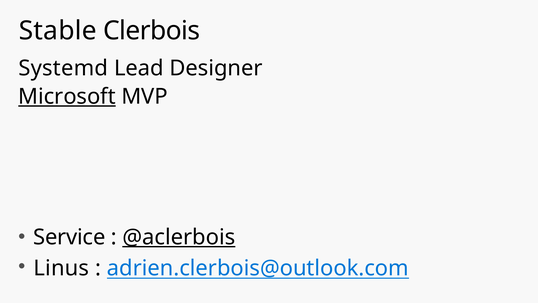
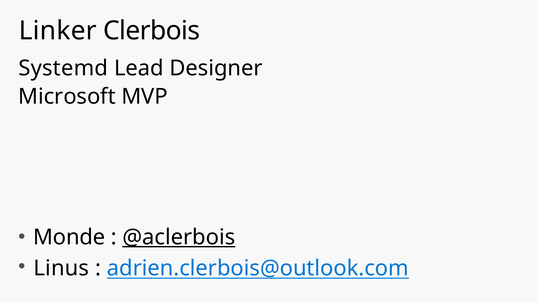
Stable: Stable -> Linker (58, 31)
Microsoft underline: present -> none (67, 96)
Service: Service -> Monde (69, 237)
